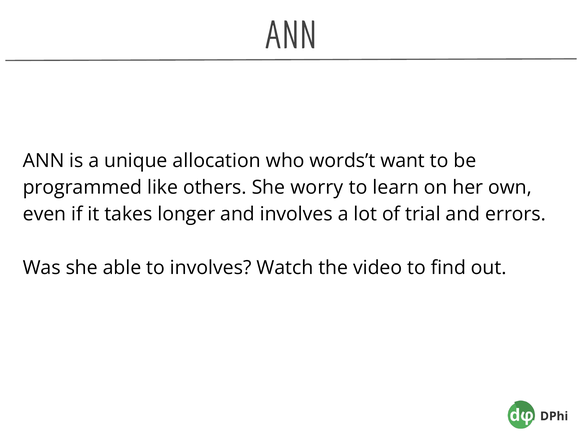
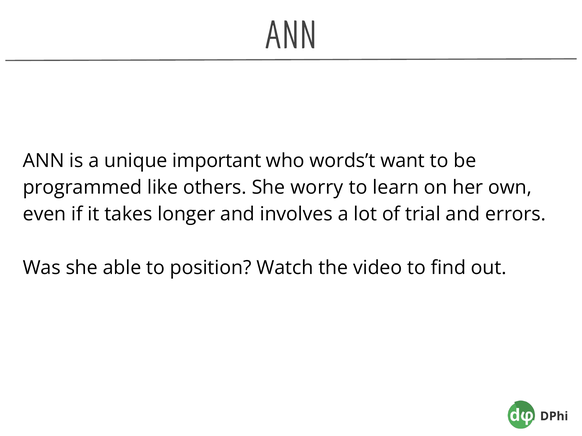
allocation: allocation -> important (217, 161)
to involves: involves -> position (211, 268)
